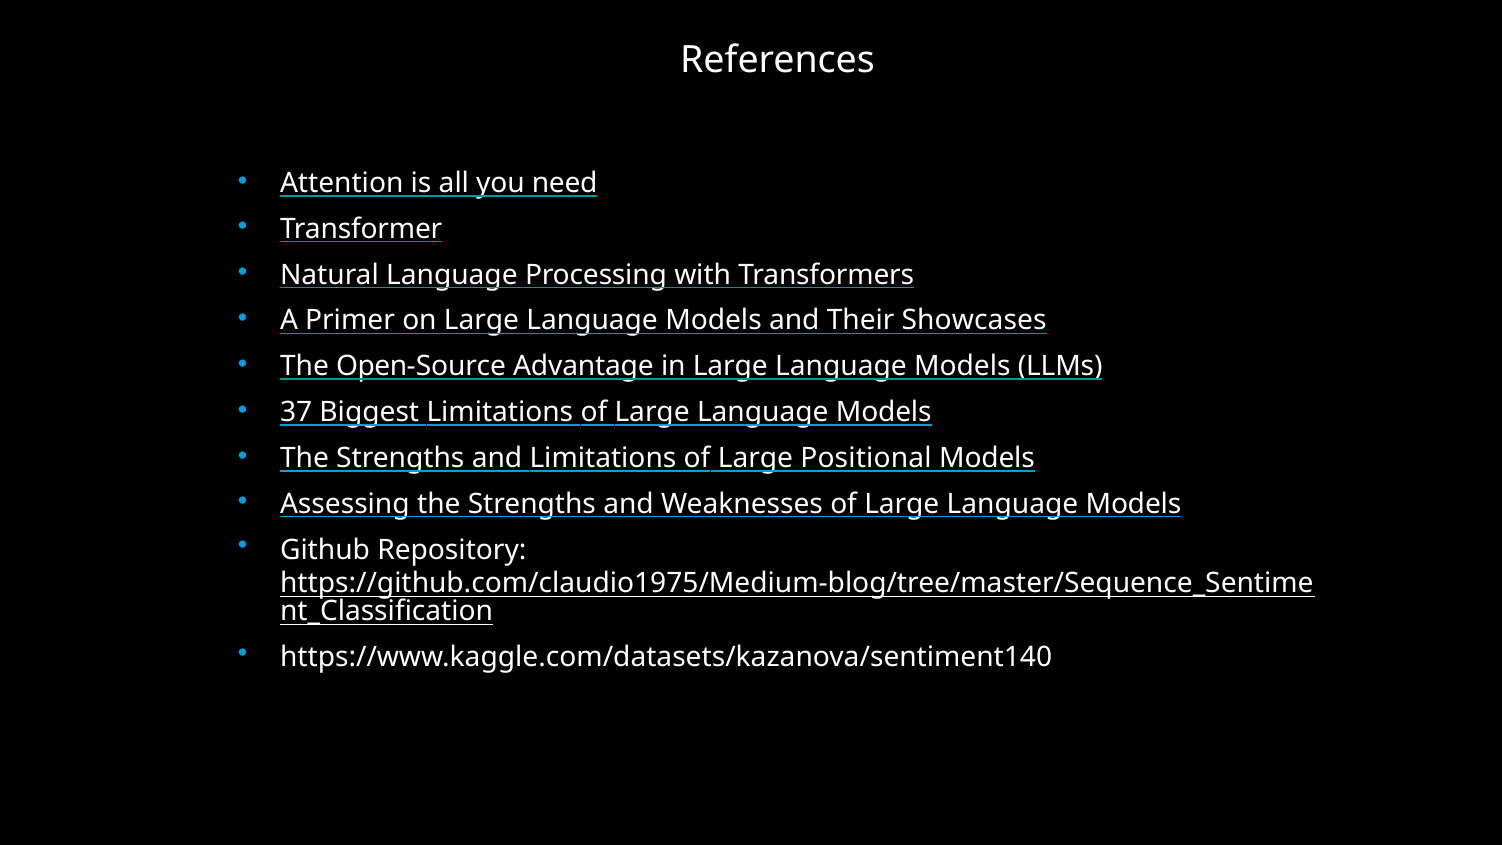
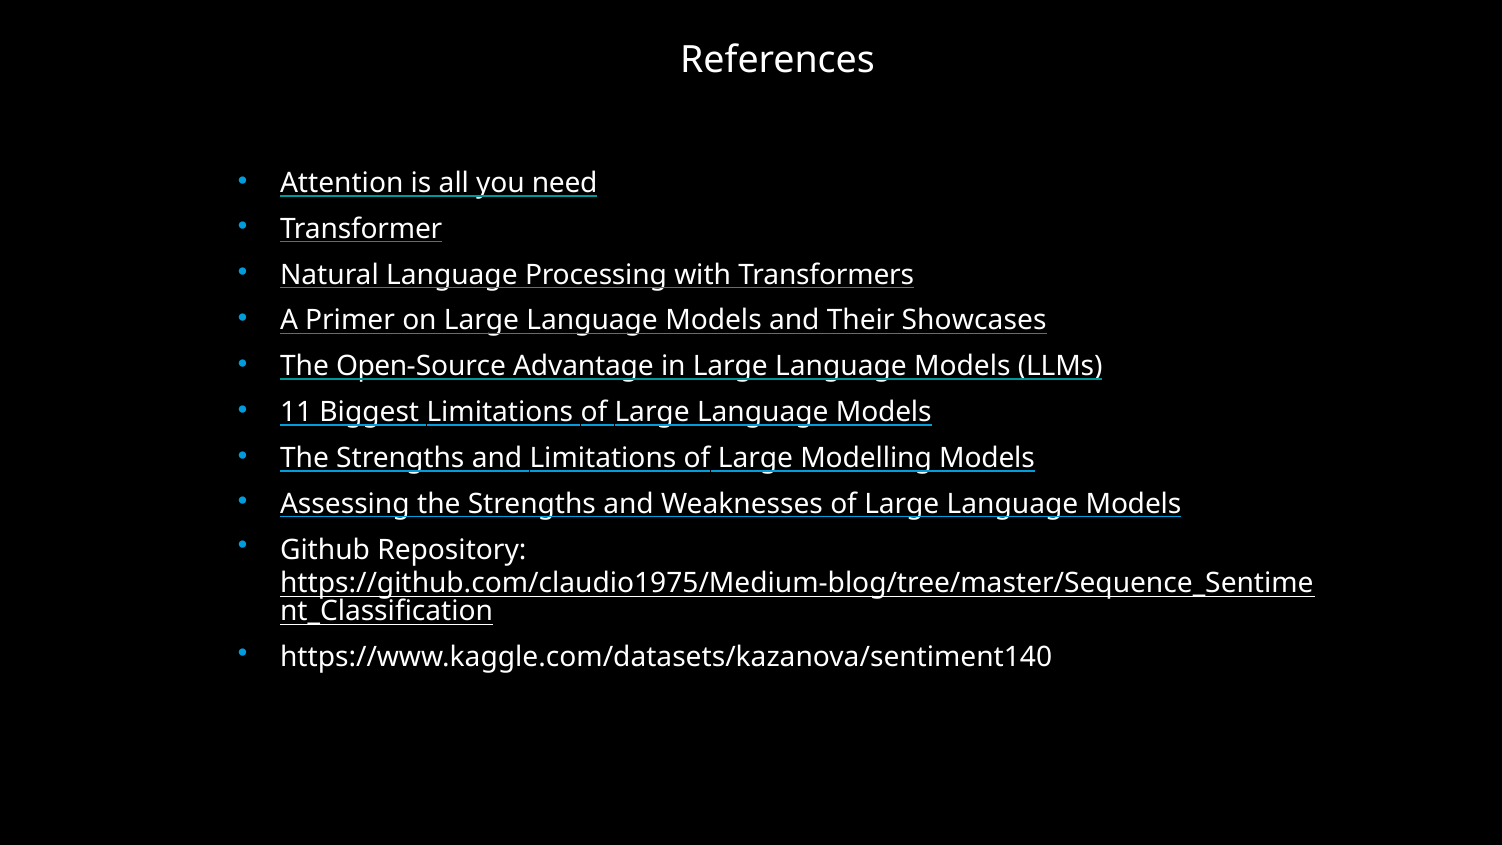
37: 37 -> 11 (296, 412)
Positional: Positional -> Modelling (866, 458)
